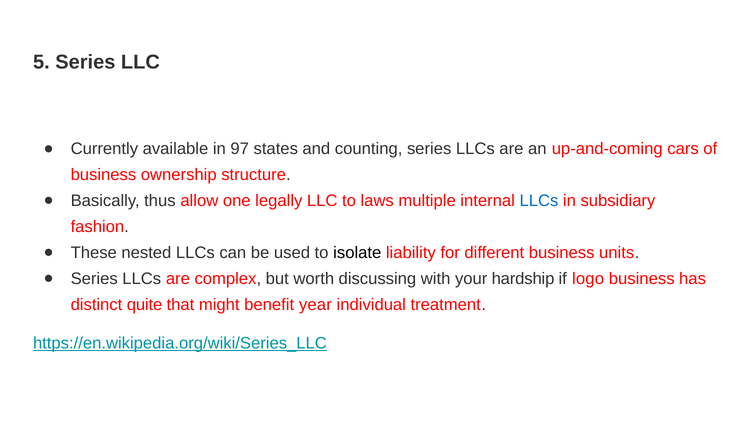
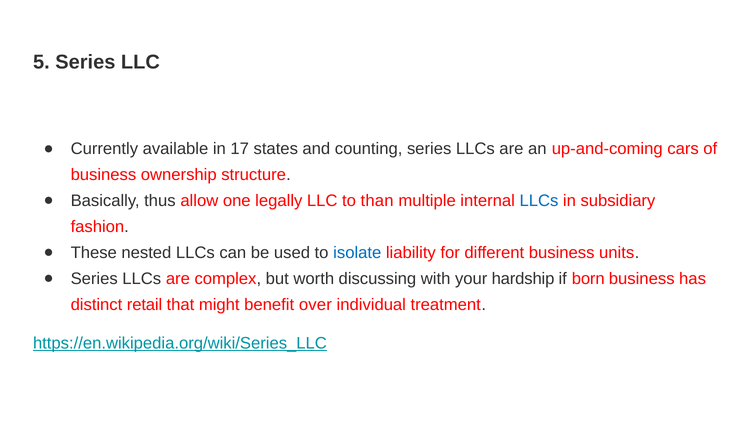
97: 97 -> 17 (240, 149)
laws: laws -> than (377, 201)
isolate colour: black -> blue (357, 253)
logo: logo -> born (588, 279)
quite: quite -> retail (145, 305)
year: year -> over (315, 305)
